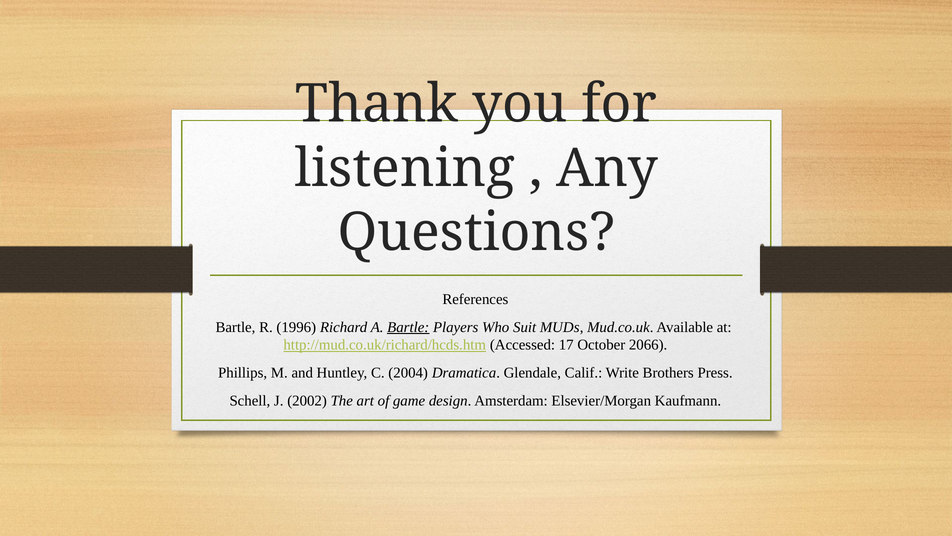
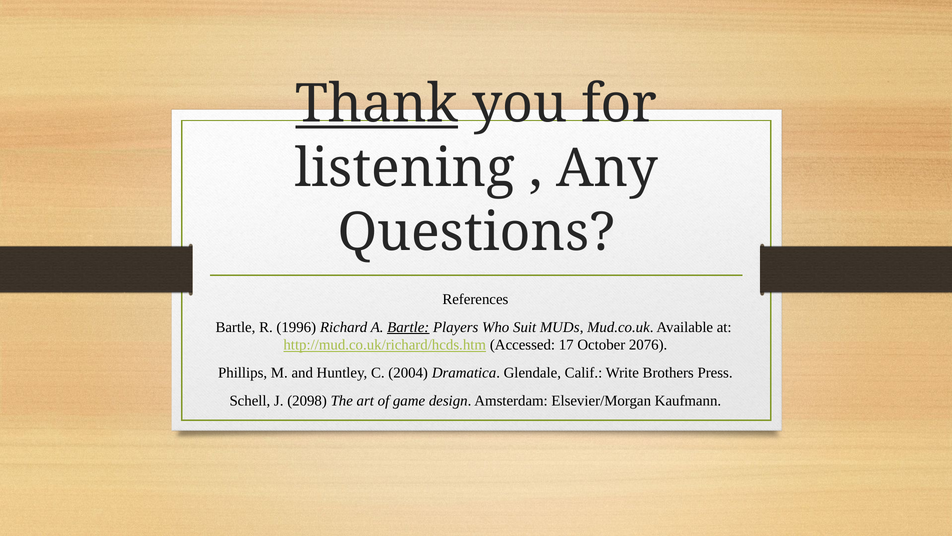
Thank underline: none -> present (377, 104)
2066: 2066 -> 2076 (648, 345)
2002: 2002 -> 2098 (307, 401)
